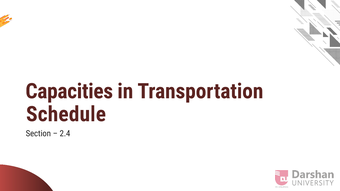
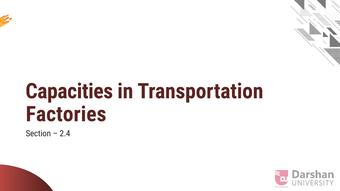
Schedule: Schedule -> Factories (66, 114)
